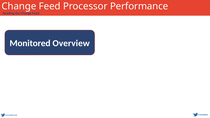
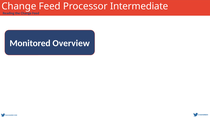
Performance: Performance -> Intermediate (139, 6)
